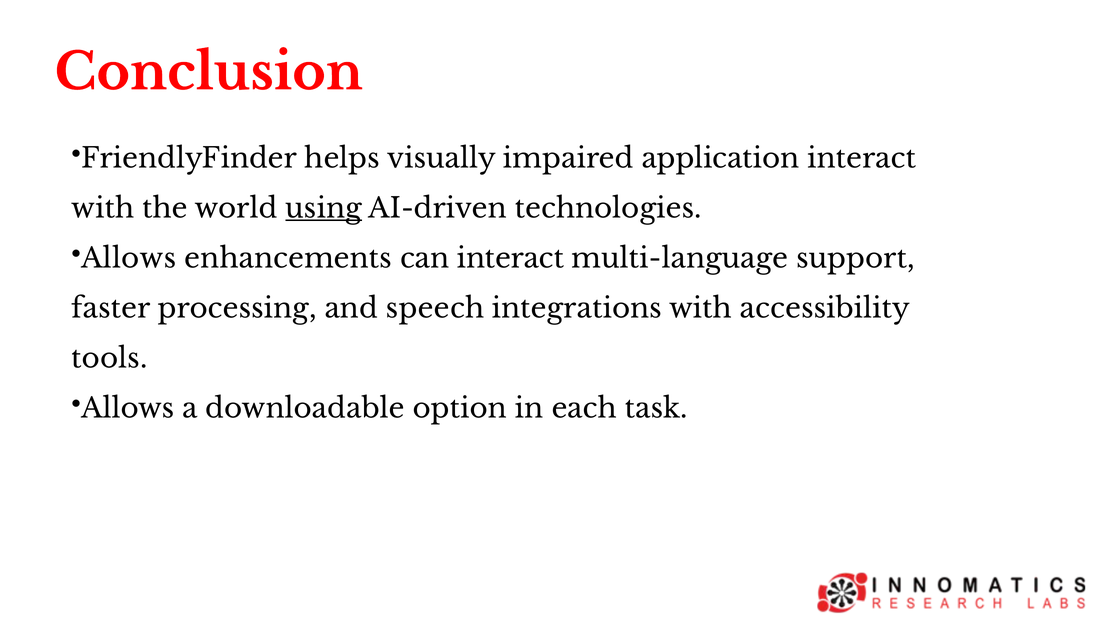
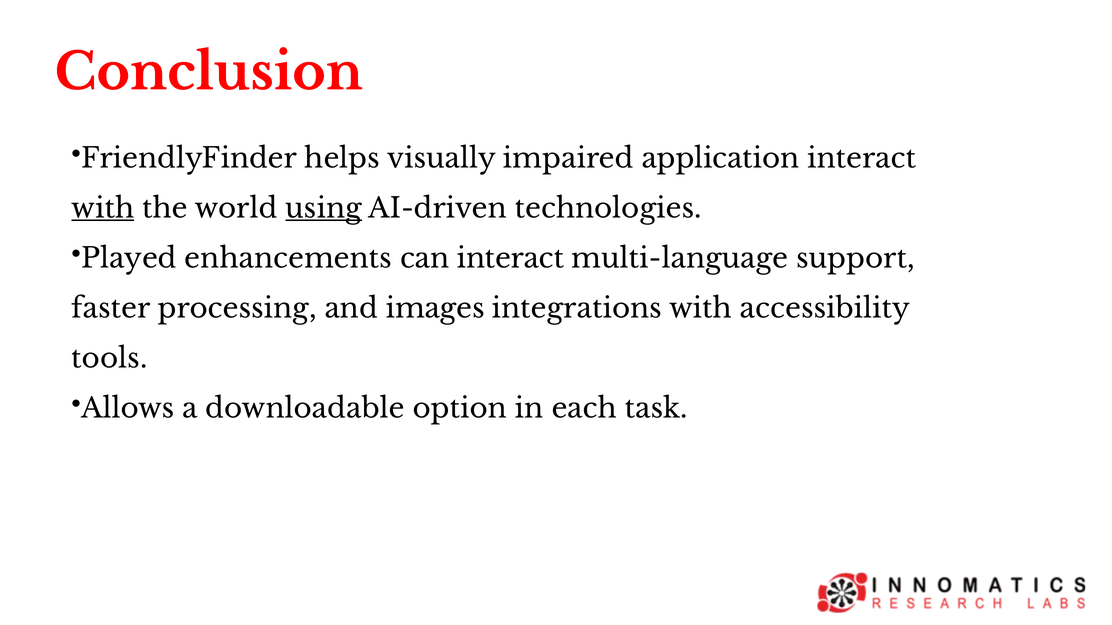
with underline: none -> present (103, 209)
Allows: Allows -> Played (129, 259)
speech: speech -> images (435, 309)
